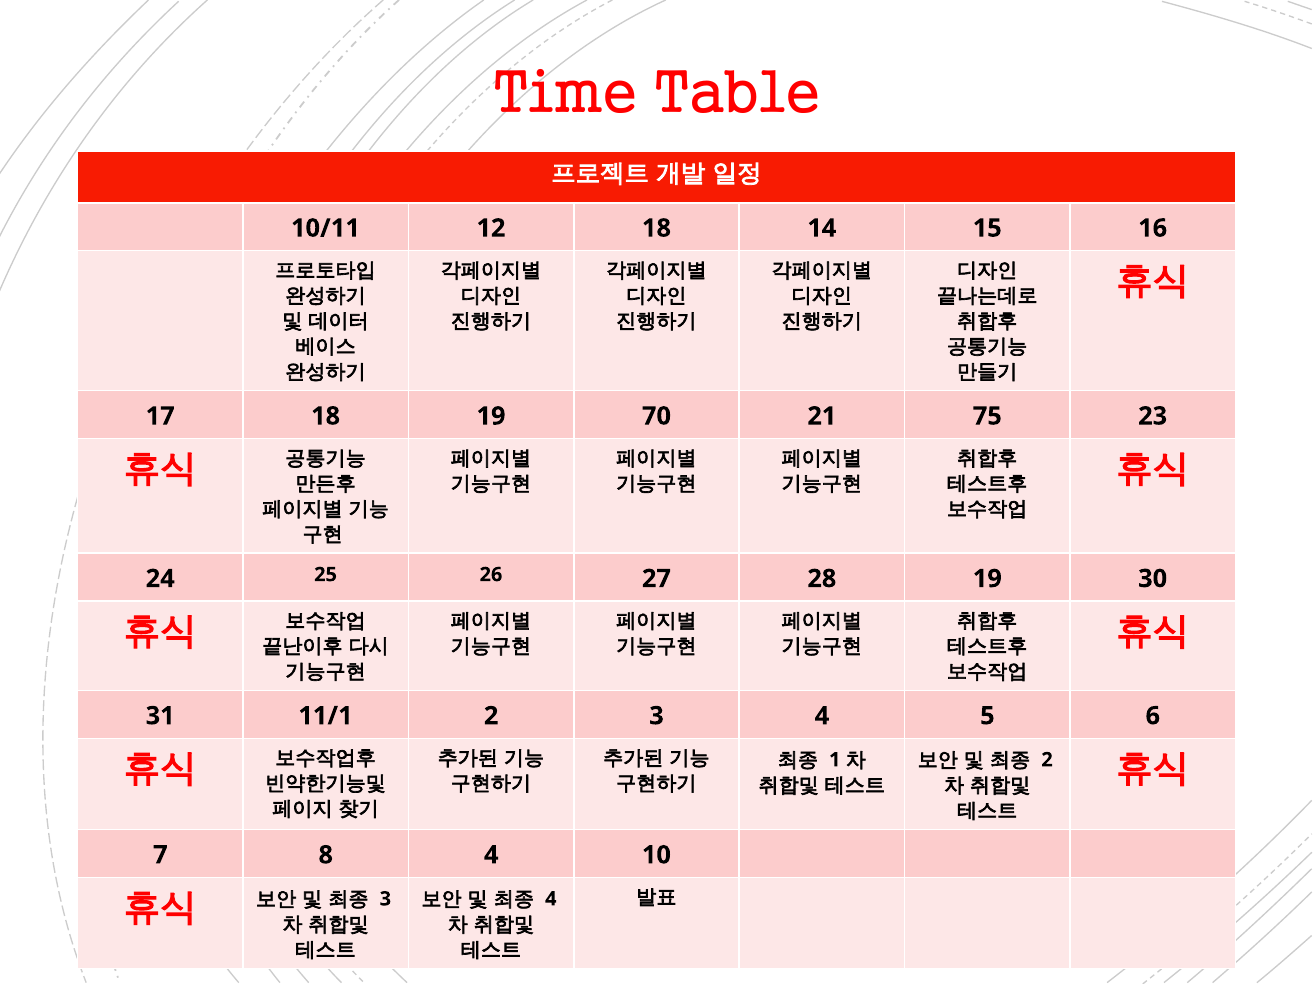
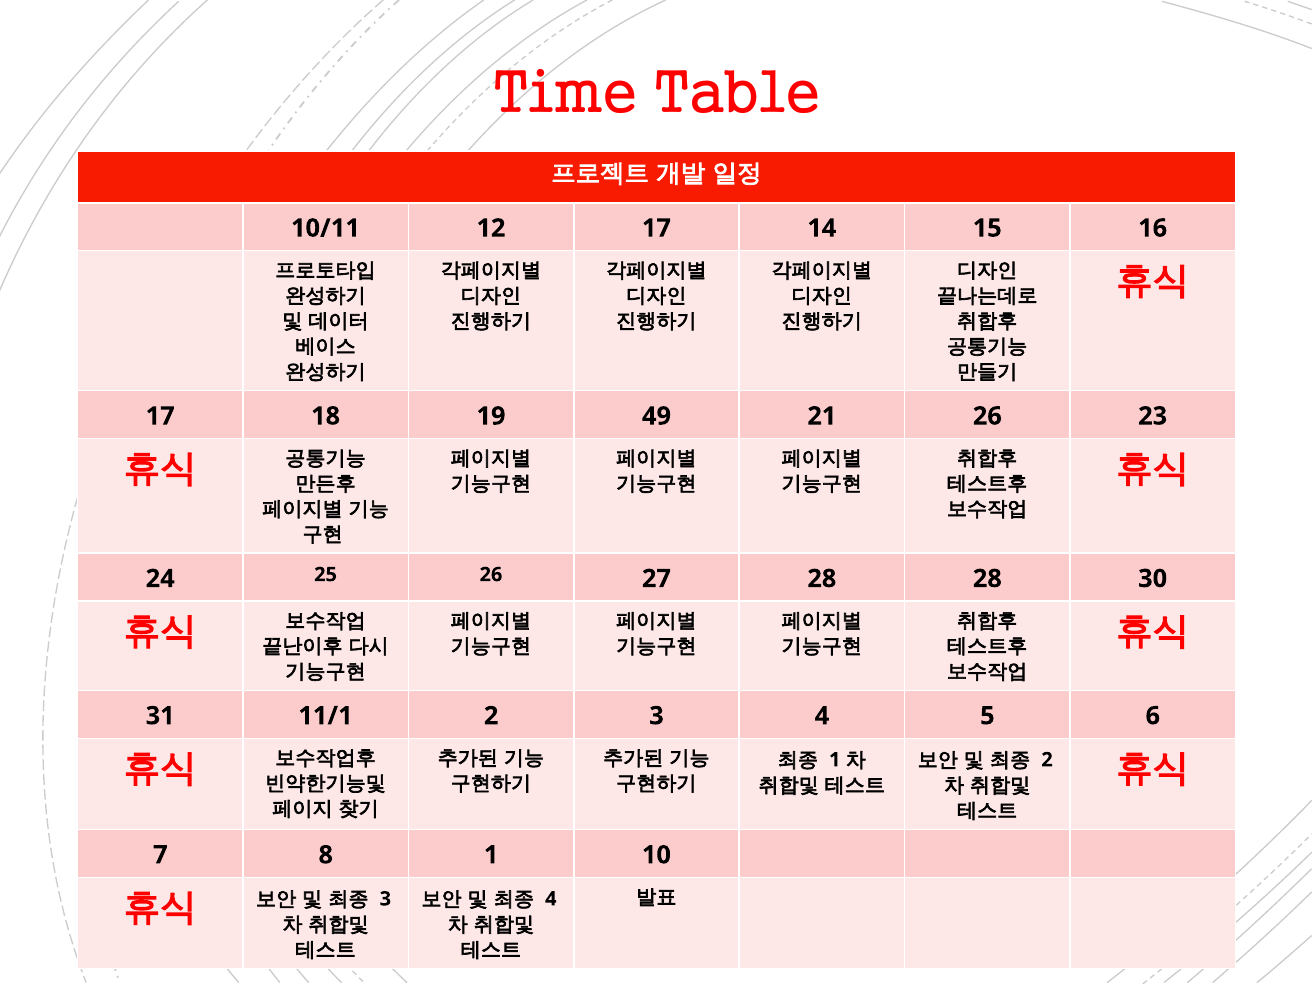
12 18: 18 -> 17 (656, 228)
70: 70 -> 49 (656, 416)
21 75: 75 -> 26 (987, 416)
28 19: 19 -> 28 (987, 579)
8 4: 4 -> 1 (491, 856)
